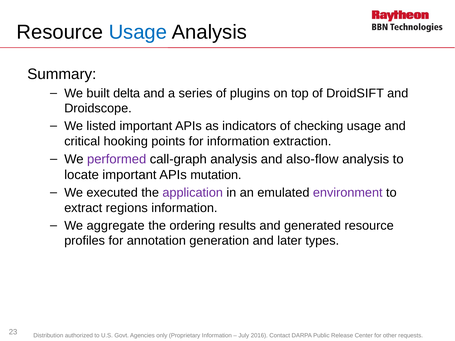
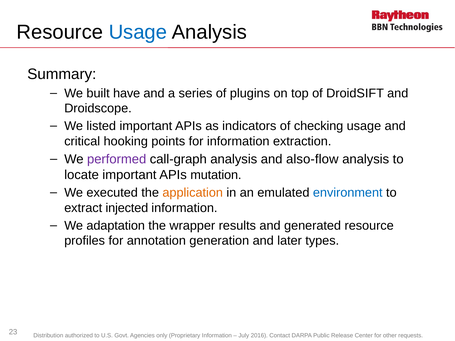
delta: delta -> have (127, 93)
application colour: purple -> orange (193, 193)
environment colour: purple -> blue (348, 193)
regions: regions -> injected (127, 208)
aggregate: aggregate -> adaptation (116, 226)
ordering: ordering -> wrapper (192, 226)
